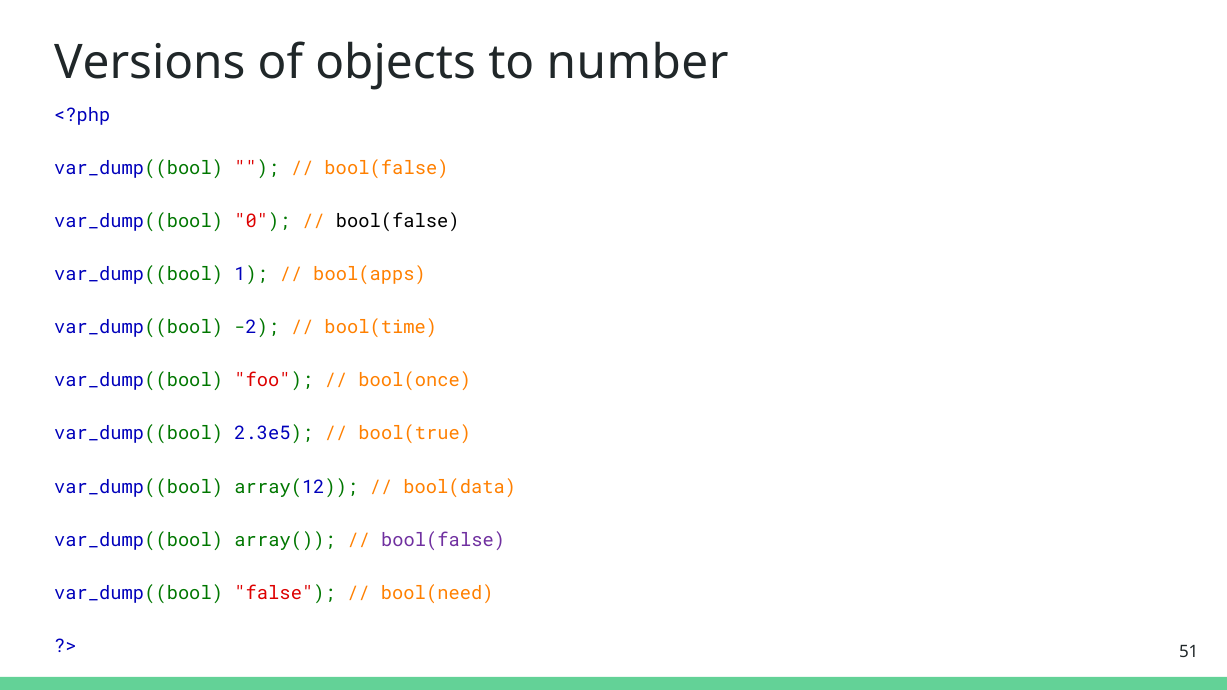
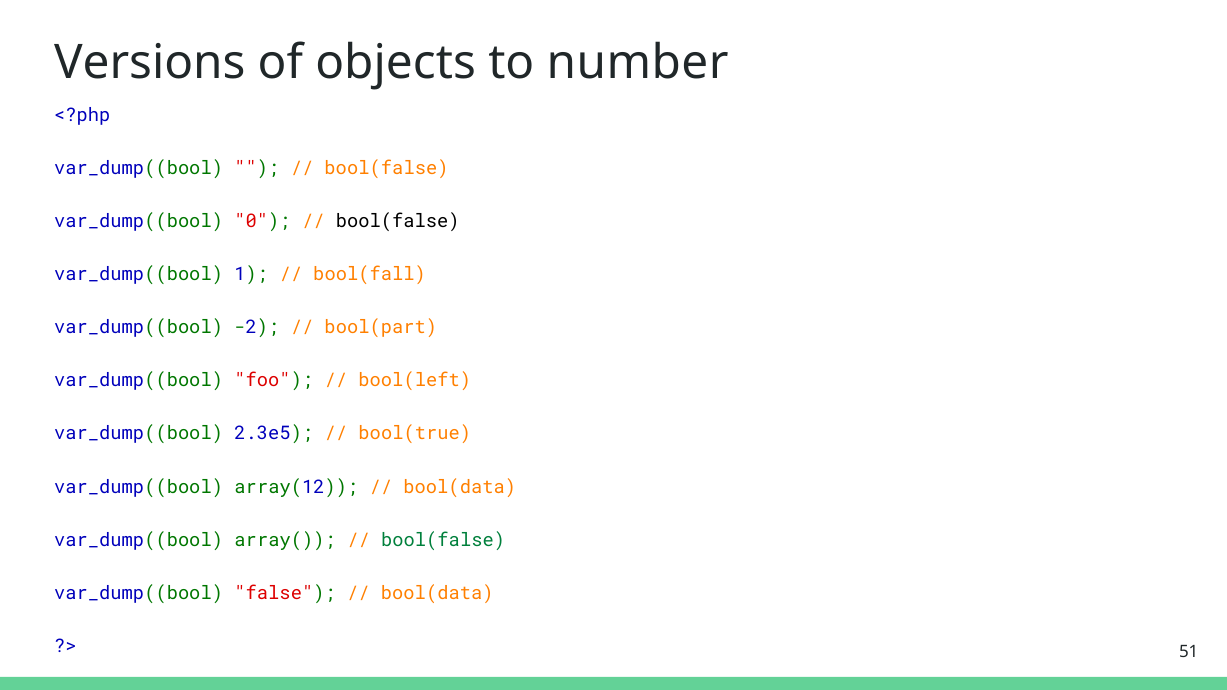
bool(apps: bool(apps -> bool(fall (370, 275)
bool(time: bool(time -> bool(part (381, 328)
bool(once: bool(once -> bool(left (415, 381)
bool(false colour: purple -> green (443, 540)
bool(need: bool(need -> bool(data (437, 593)
